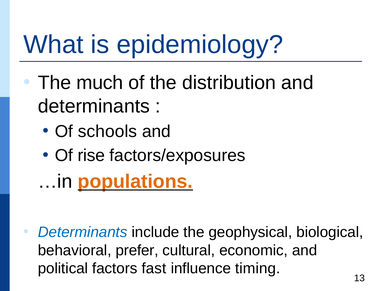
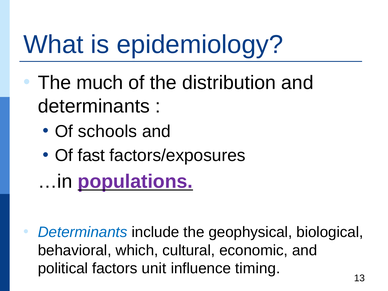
rise: rise -> fast (91, 156)
populations colour: orange -> purple (135, 182)
prefer: prefer -> which (137, 250)
fast: fast -> unit (154, 268)
